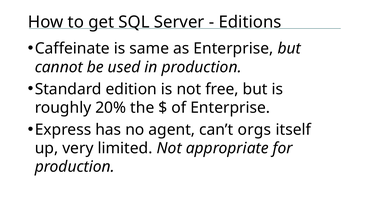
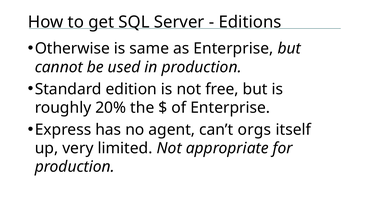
Caffeinate: Caffeinate -> Otherwise (72, 49)
